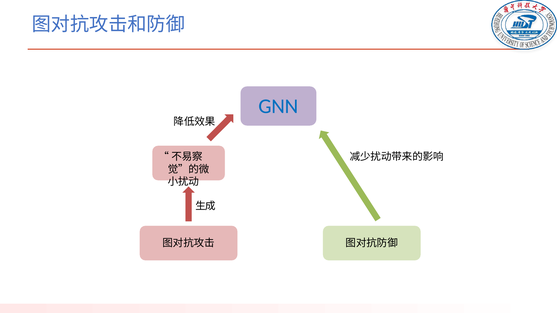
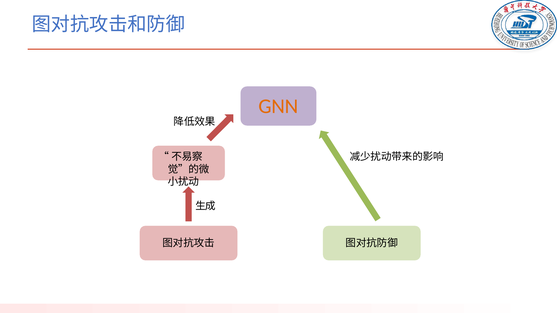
GNN colour: blue -> orange (278, 106)
